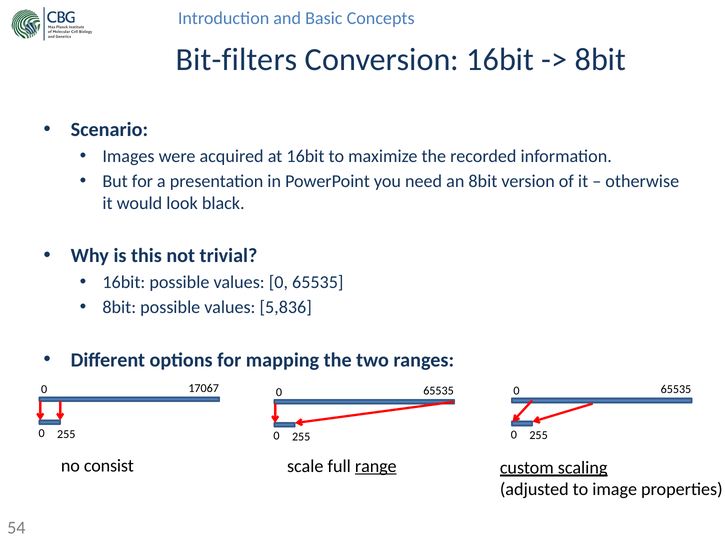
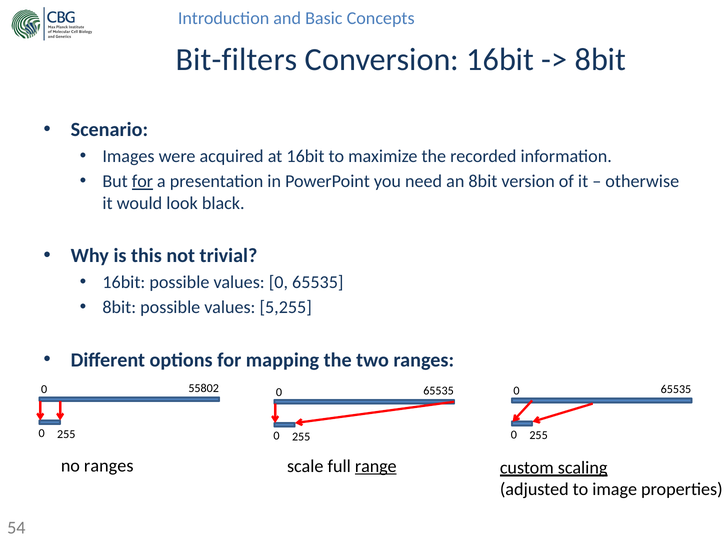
for underline: none -> present (142, 182)
5,836: 5,836 -> 5,255 (286, 308)
17067: 17067 -> 55802 (204, 389)
no consist: consist -> ranges (109, 467)
